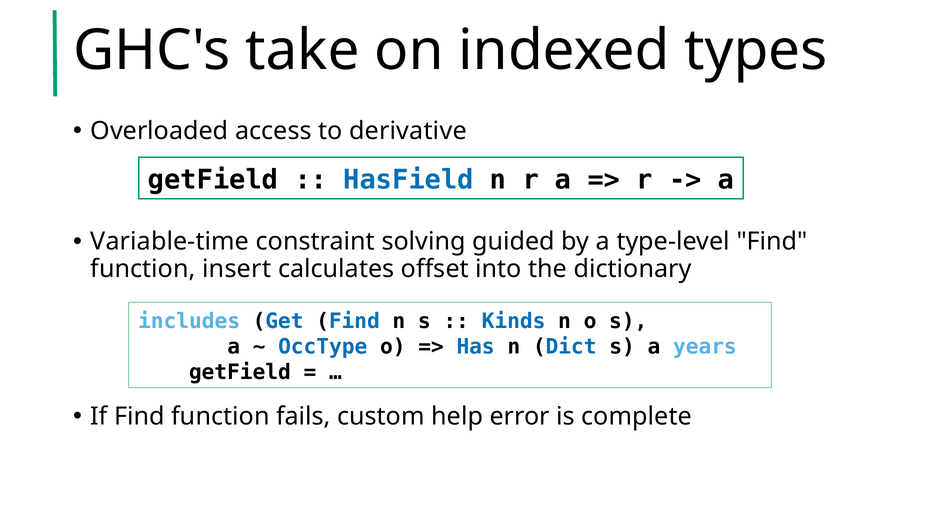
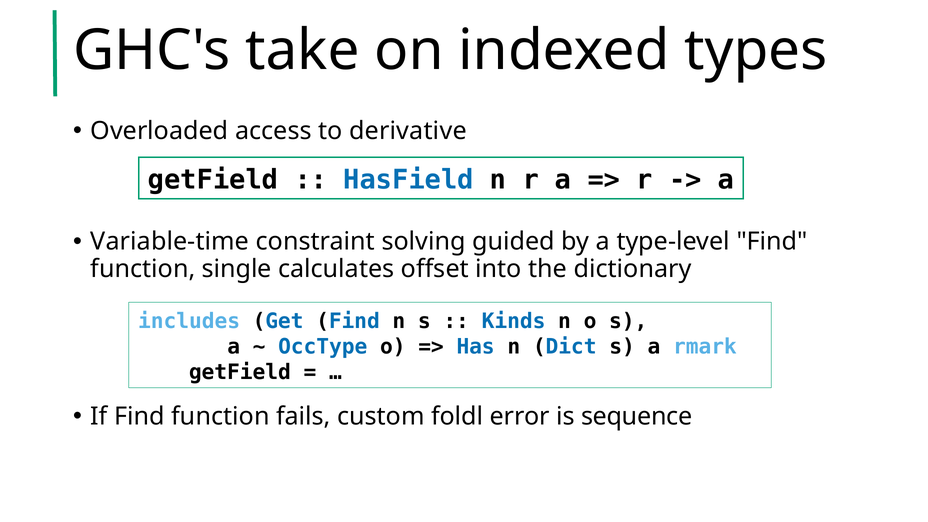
insert: insert -> single (237, 269)
years: years -> rmark (705, 347)
help: help -> foldl (457, 416)
complete: complete -> sequence (637, 416)
